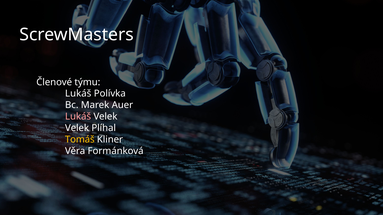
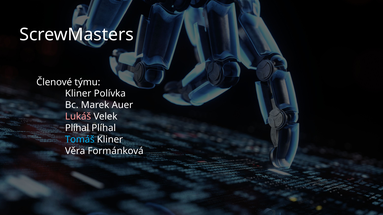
Lukáš: Lukáš -> Kliner (78, 94)
Velek: Velek -> Plíhal (77, 128)
Tomáš colour: yellow -> light blue (80, 140)
